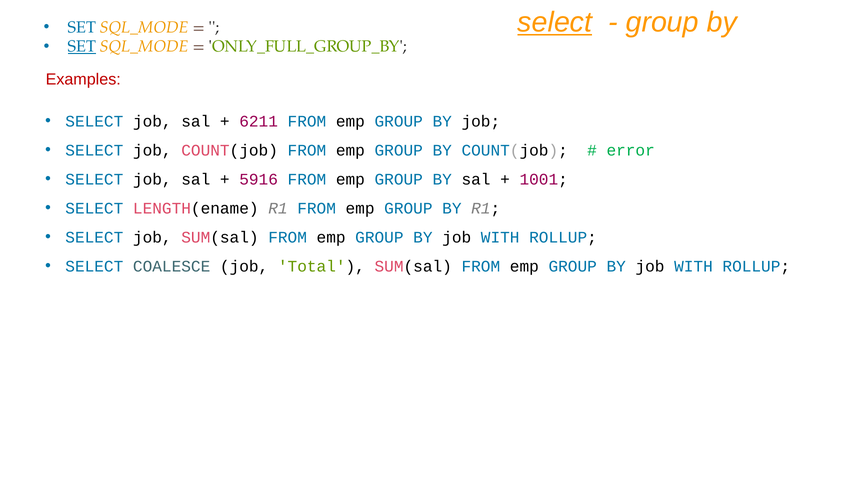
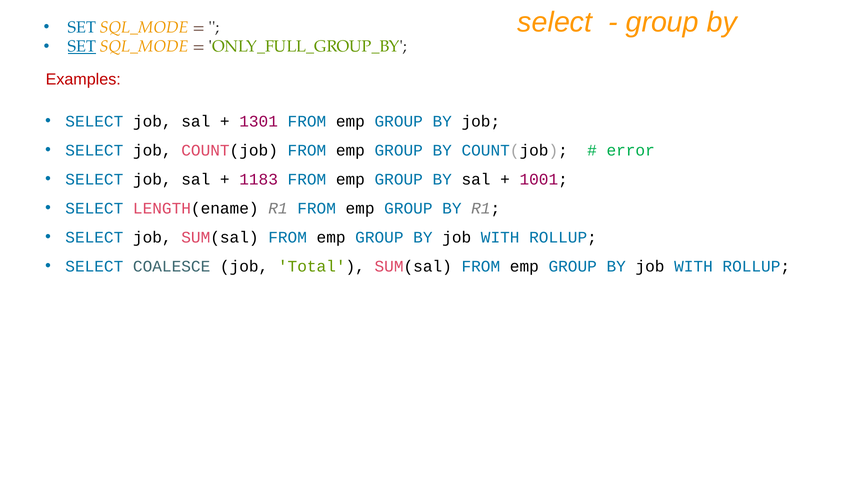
select underline: present -> none (555, 22)
6211: 6211 -> 1301 (259, 122)
5916: 5916 -> 1183 (259, 180)
